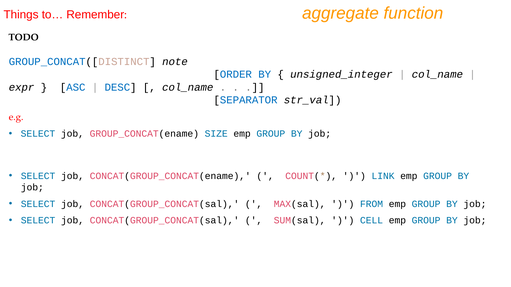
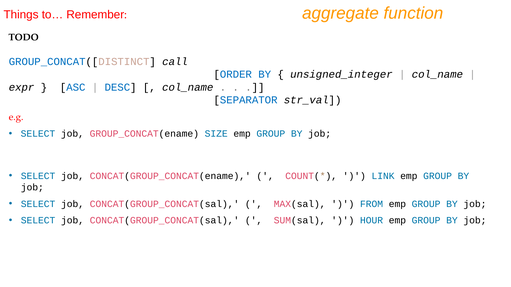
note: note -> call (175, 62)
CELL: CELL -> HOUR (372, 221)
